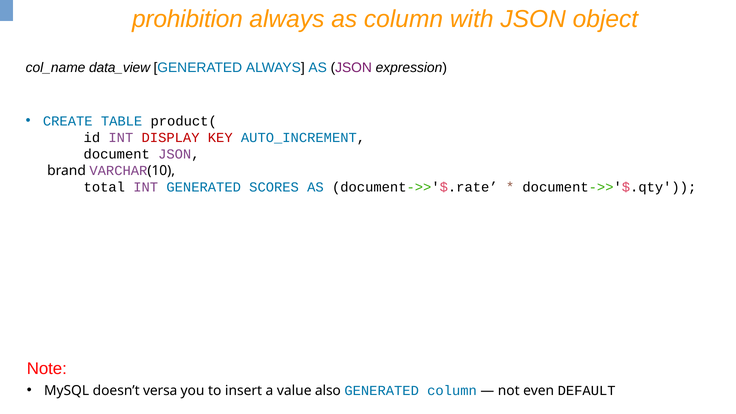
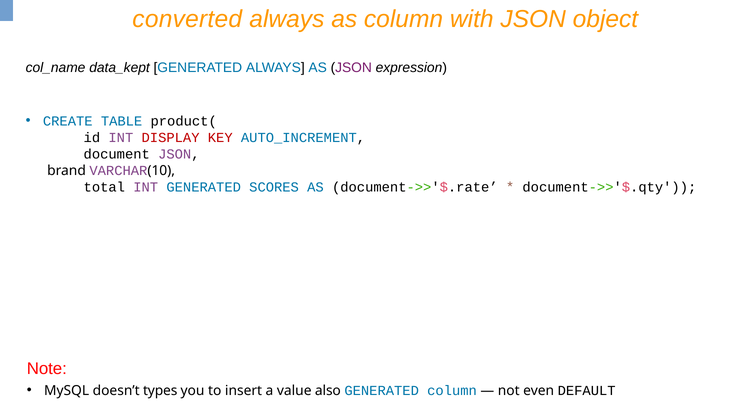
prohibition: prohibition -> converted (187, 19)
data_view: data_view -> data_kept (120, 68)
versa: versa -> types (160, 391)
